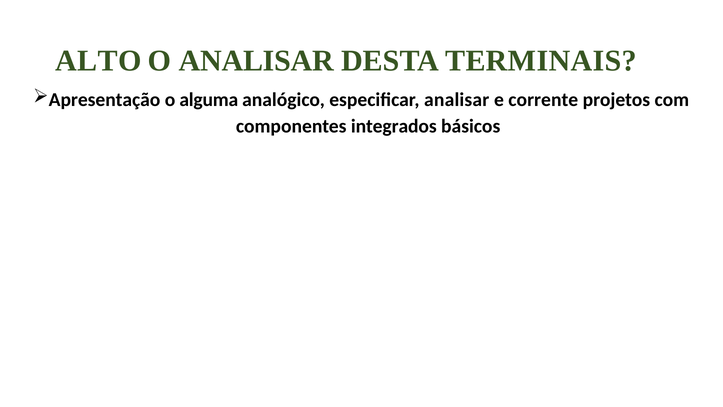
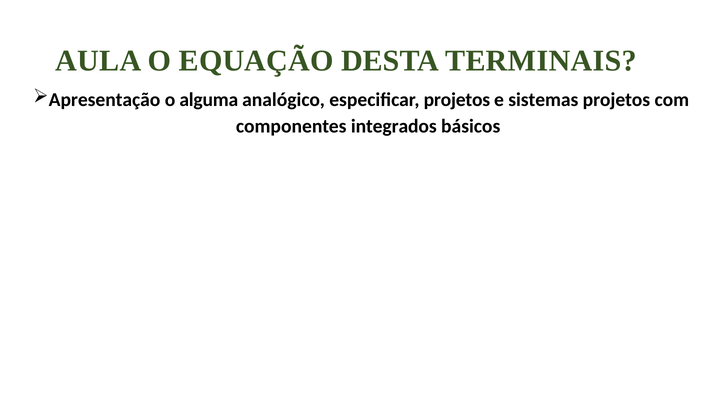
ALTO: ALTO -> AULA (98, 61)
O ANALISAR: ANALISAR -> EQUAÇÃO (256, 61)
especificar analisar: analisar -> projetos (457, 100)
corrente: corrente -> sistemas (543, 100)
